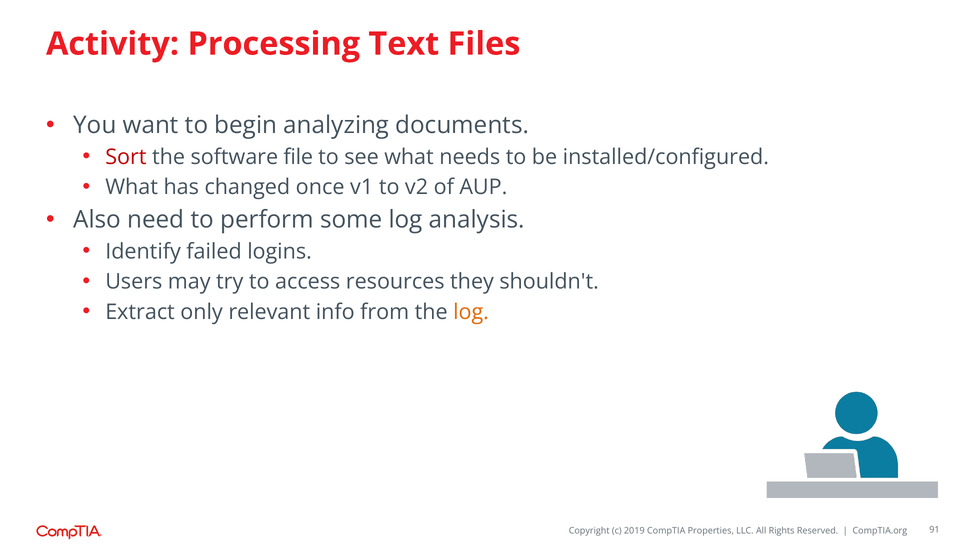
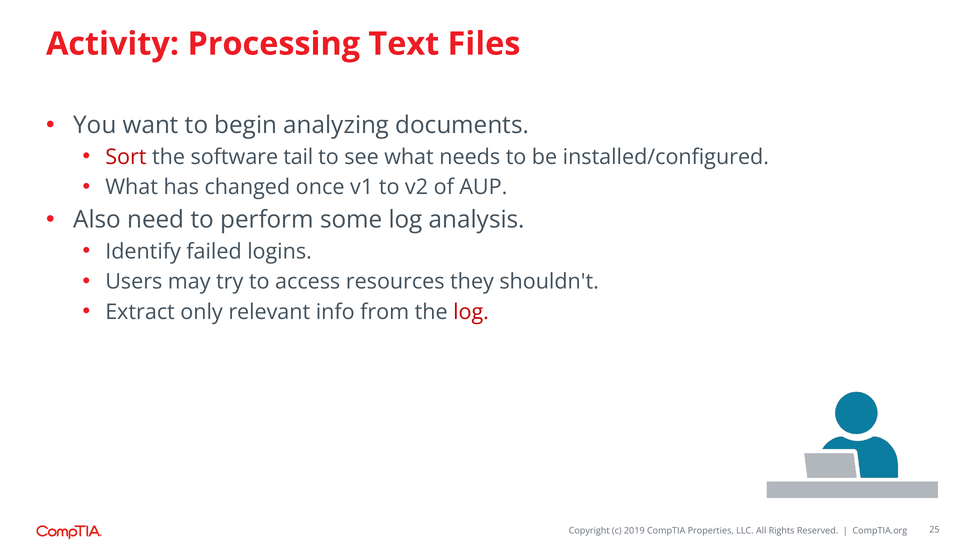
file: file -> tail (298, 157)
log colour: orange -> red (471, 312)
91: 91 -> 25 (934, 530)
